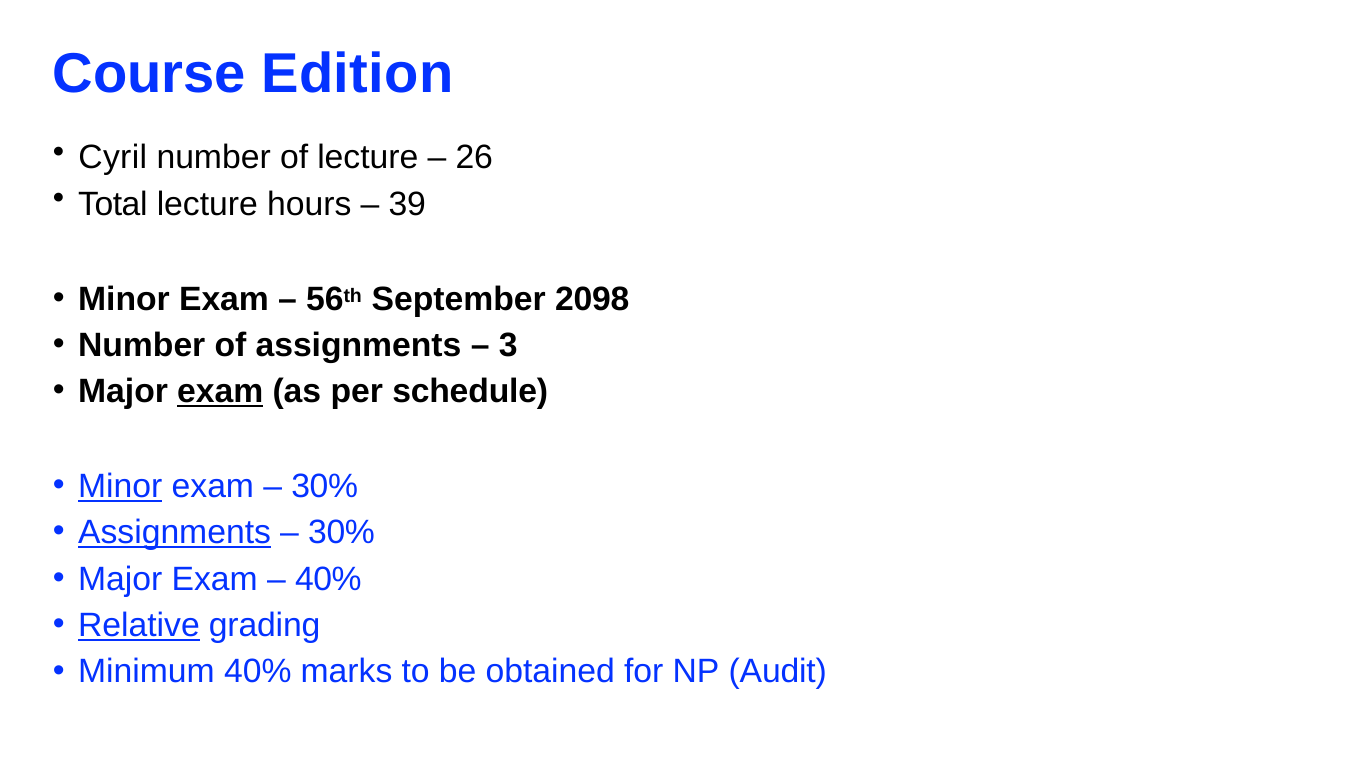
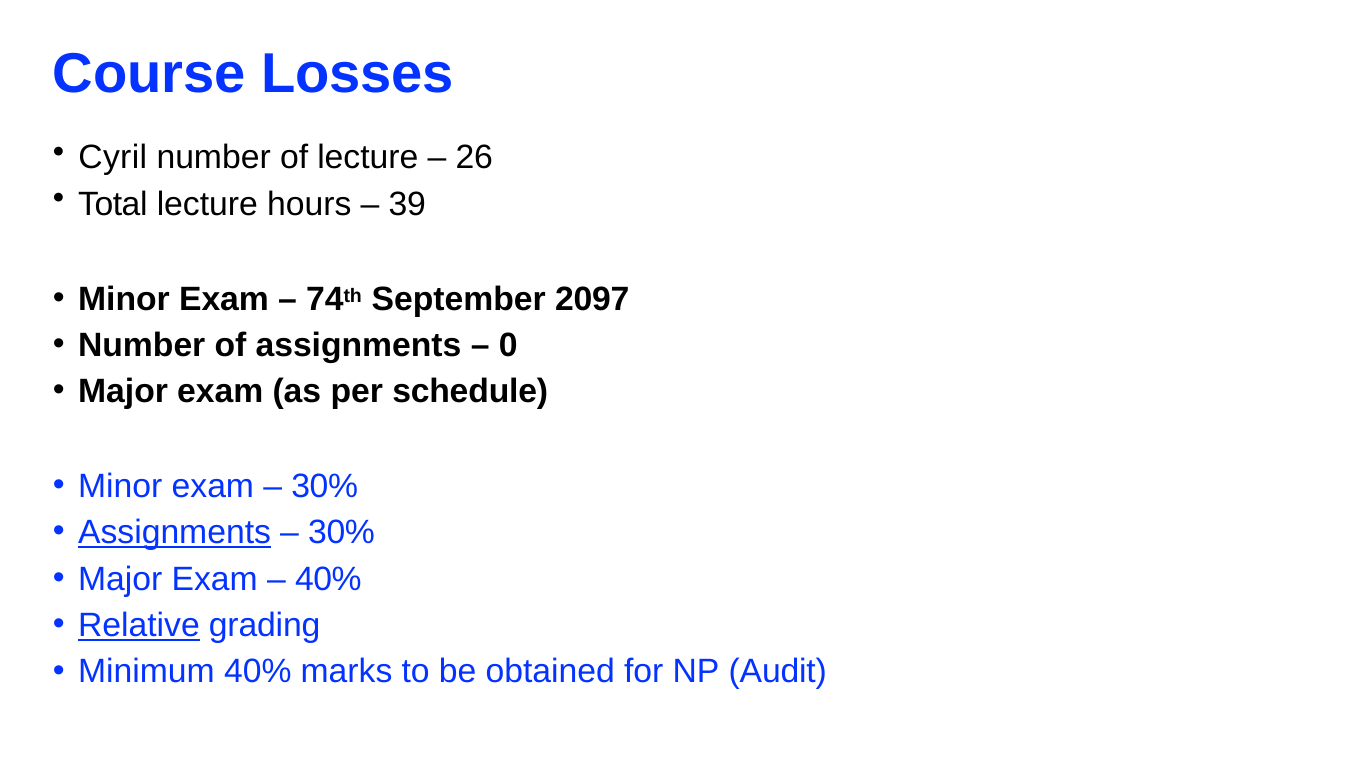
Edition: Edition -> Losses (358, 74)
56: 56 -> 74 (325, 299)
2098: 2098 -> 2097 (592, 299)
3: 3 -> 0 (508, 345)
exam underline: present -> none (220, 392)
Minor underline: present -> none (120, 487)
